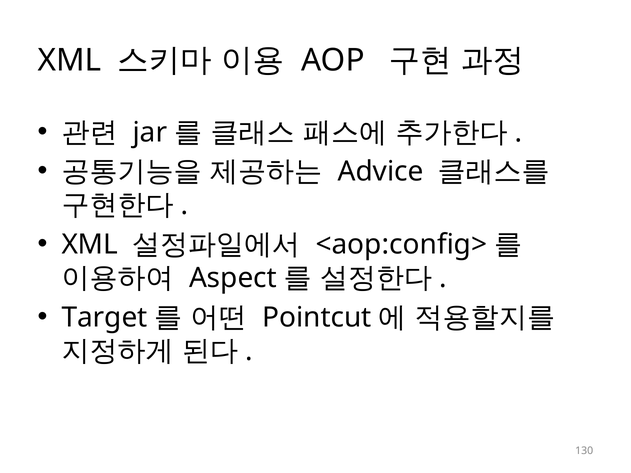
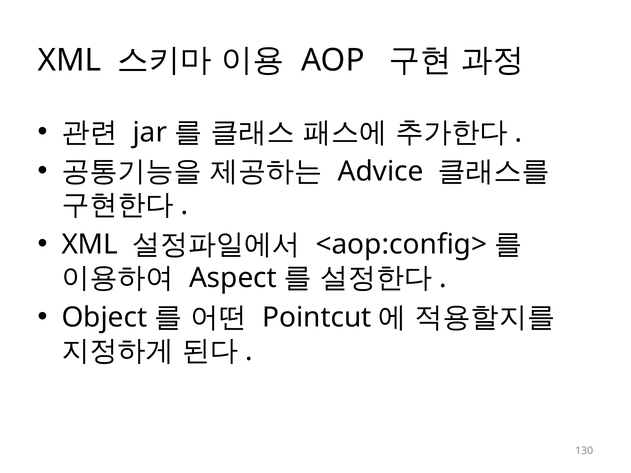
Target: Target -> Object (104, 318)
